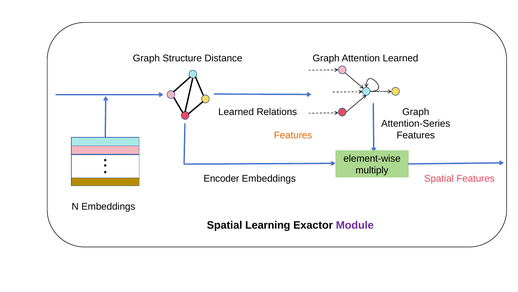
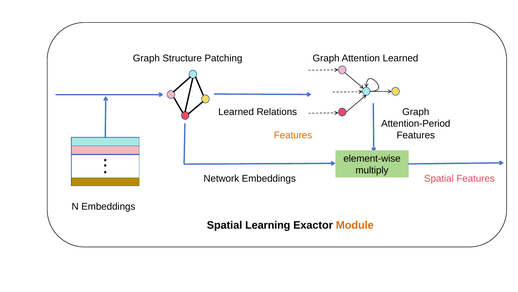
Distance: Distance -> Patching (223, 58)
Attention-Series: Attention-Series -> Attention-Period (416, 123)
Encoder: Encoder -> Network (221, 178)
Module colour: purple -> orange (355, 225)
